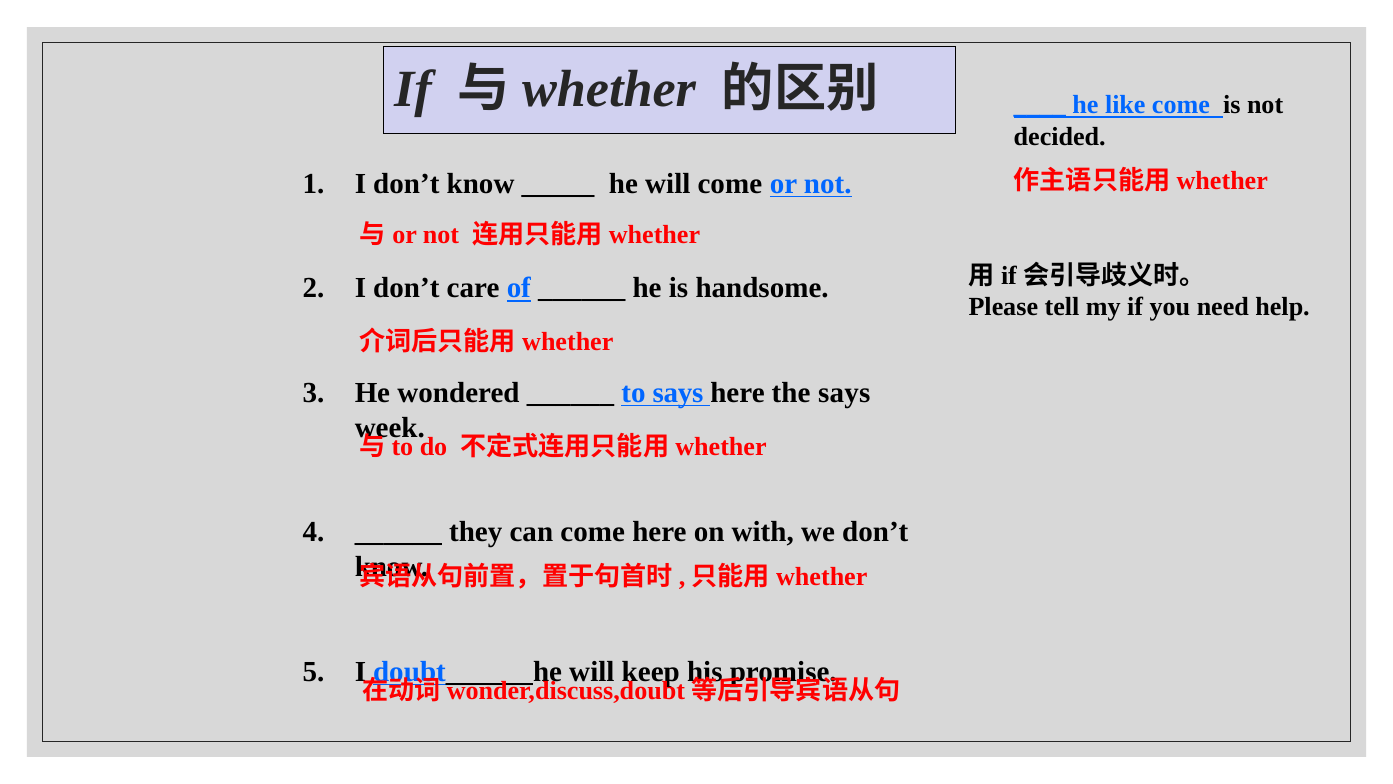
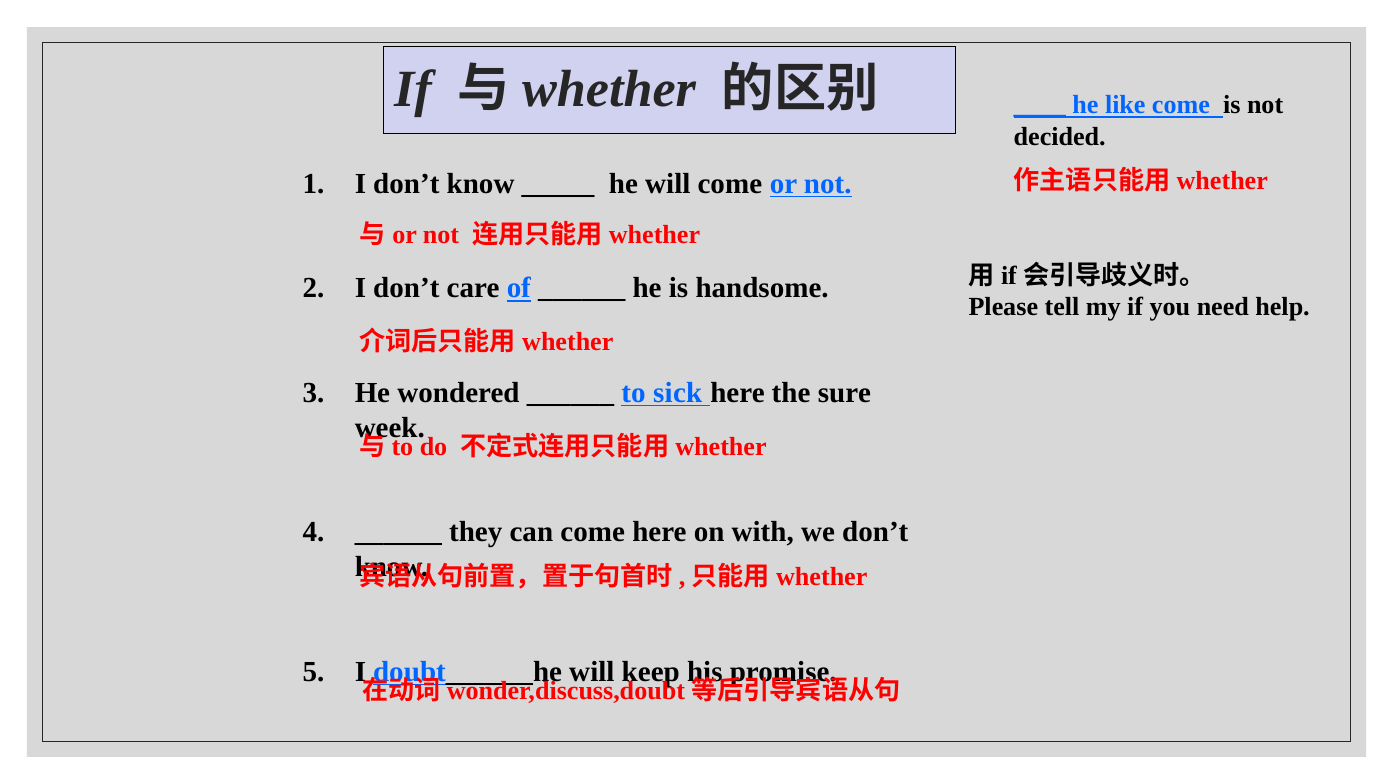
to says: says -> sick (678, 393)
the says: says -> sure (844, 393)
